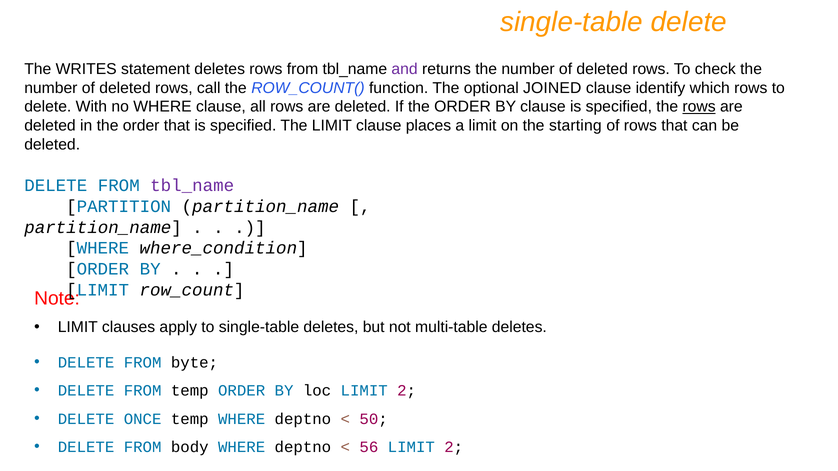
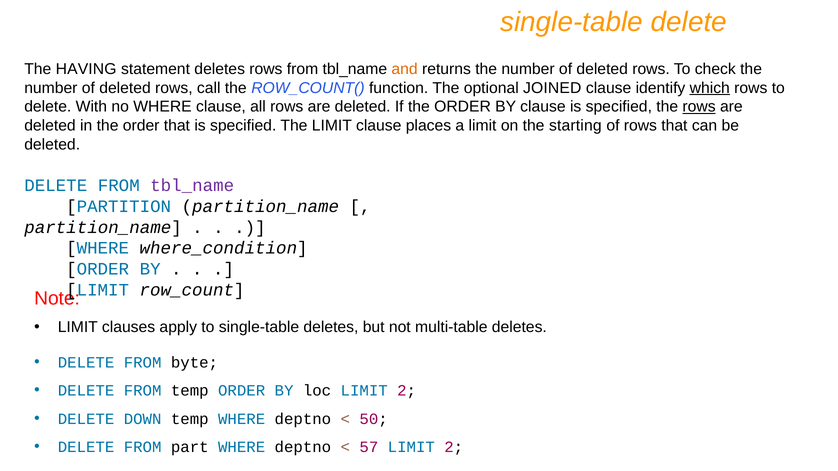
WRITES: WRITES -> HAVING (86, 69)
and colour: purple -> orange (405, 69)
which underline: none -> present (710, 88)
ONCE: ONCE -> DOWN (143, 419)
body: body -> part (190, 447)
56: 56 -> 57 (369, 447)
